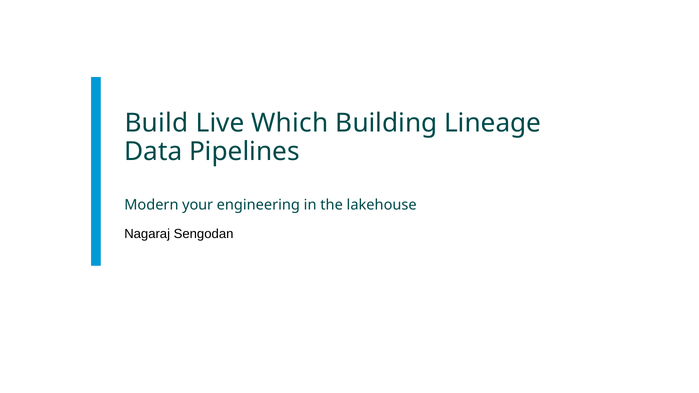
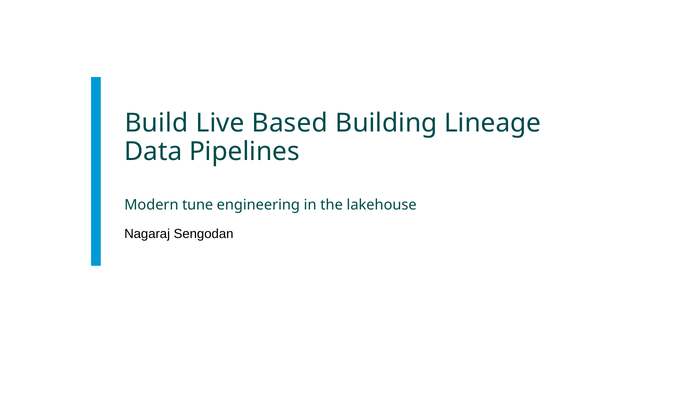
Which: Which -> Based (290, 123)
your: your -> tune (198, 205)
